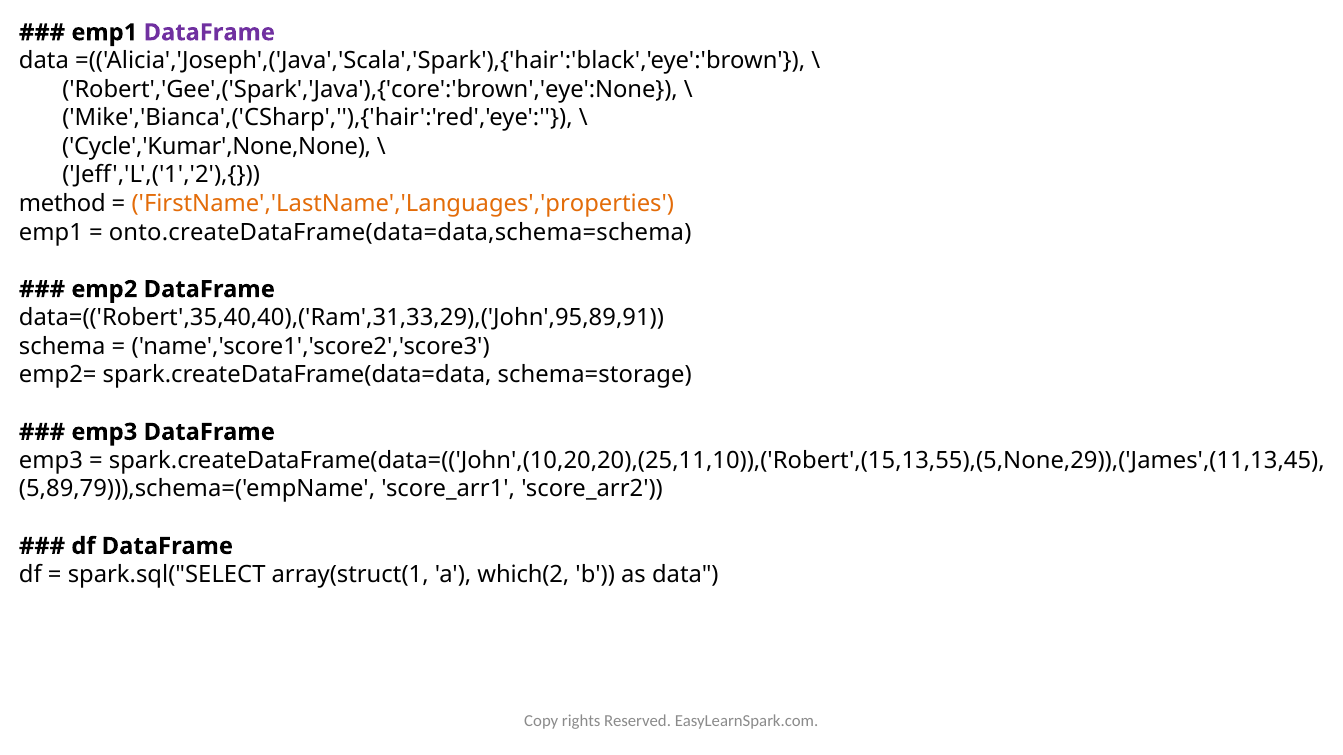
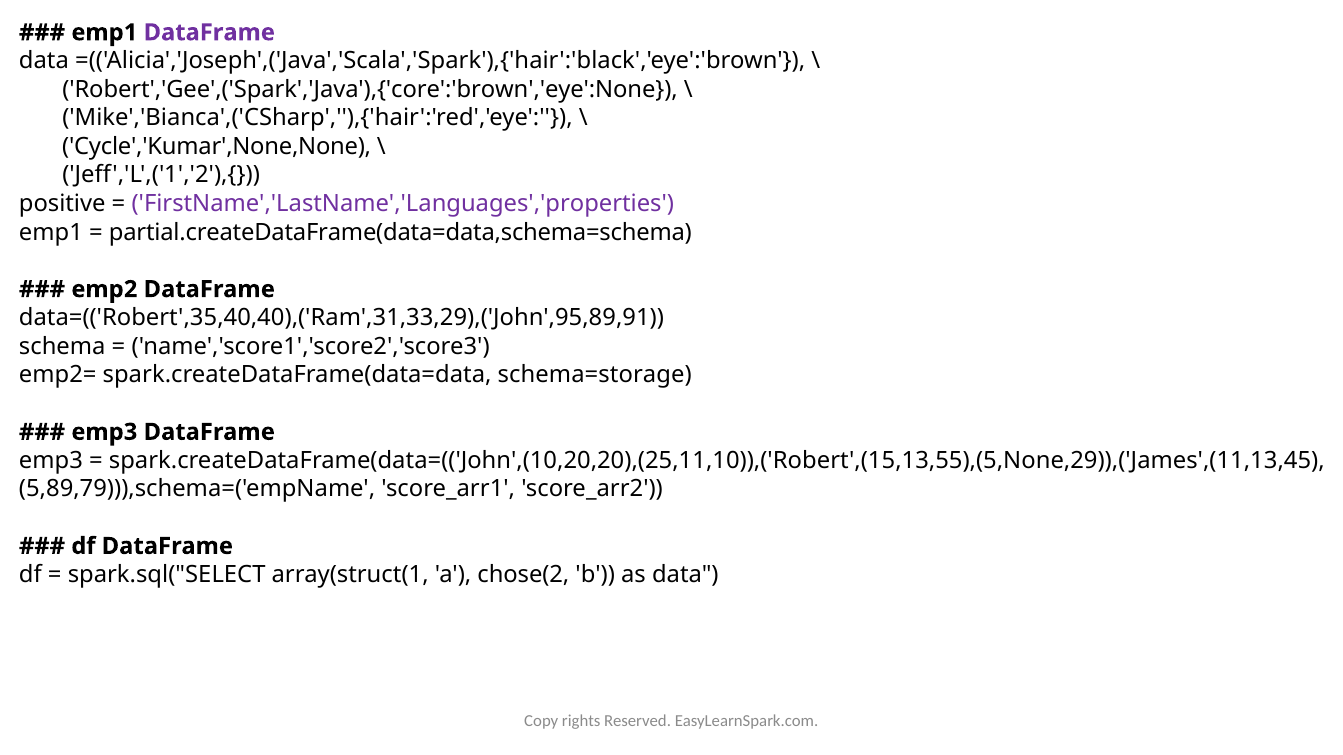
method: method -> positive (62, 204)
FirstName','LastName','Languages','properties colour: orange -> purple (403, 204)
onto.createDataFrame(data=data,schema=schema: onto.createDataFrame(data=data,schema=schema -> partial.createDataFrame(data=data,schema=schema (400, 232)
which(2: which(2 -> chose(2 (523, 575)
